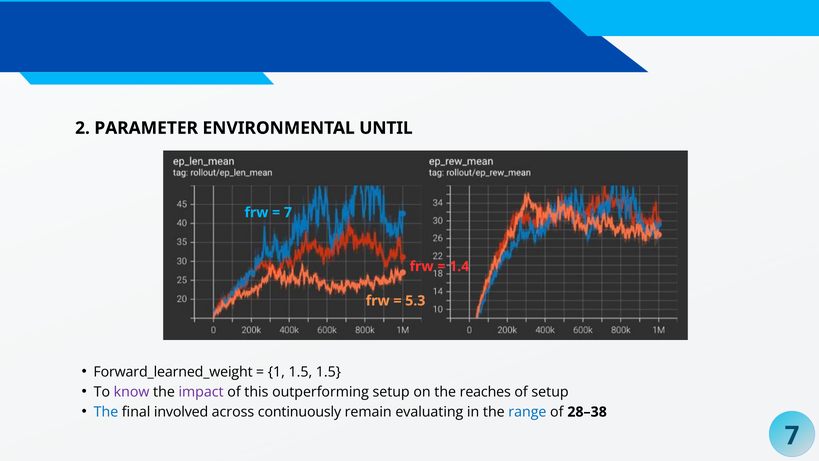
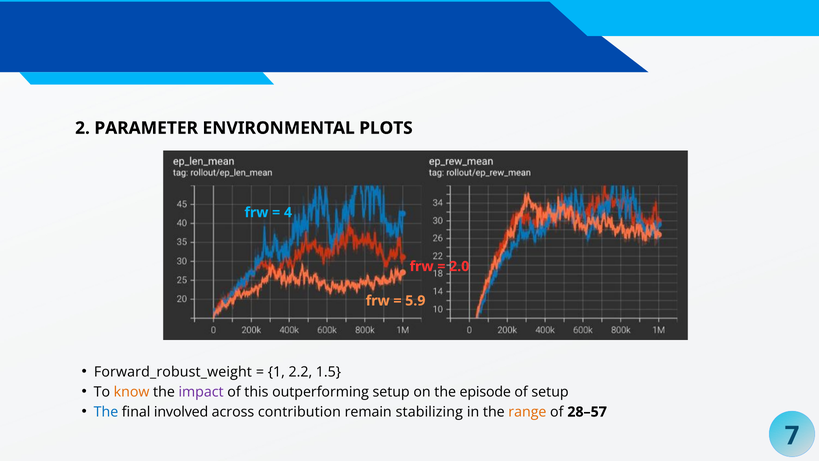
UNTIL: UNTIL -> PLOTS (386, 128)
7: 7 -> 4 (288, 212)
1.4: 1.4 -> 2.0 (459, 266)
5.3: 5.3 -> 5.9 (415, 301)
Forward_learned_weight: Forward_learned_weight -> Forward_robust_weight (173, 372)
1 1.5: 1.5 -> 2.2 (300, 372)
know colour: purple -> orange (132, 392)
reaches: reaches -> episode (485, 392)
continuously: continuously -> contribution (299, 412)
evaluating: evaluating -> stabilizing (429, 412)
range colour: blue -> orange (527, 412)
28–38: 28–38 -> 28–57 (587, 412)
